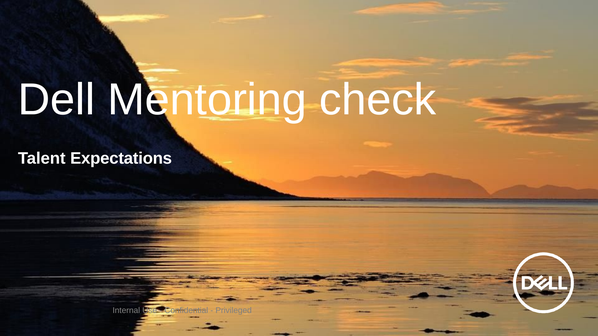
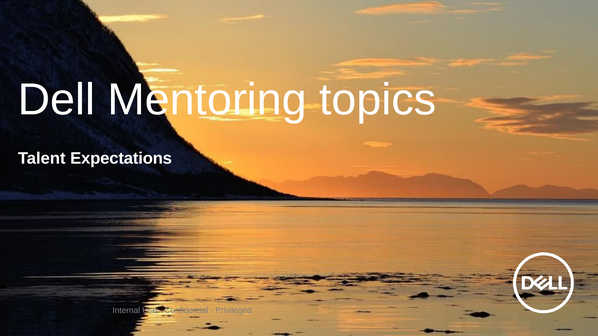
check: check -> topics (378, 100)
